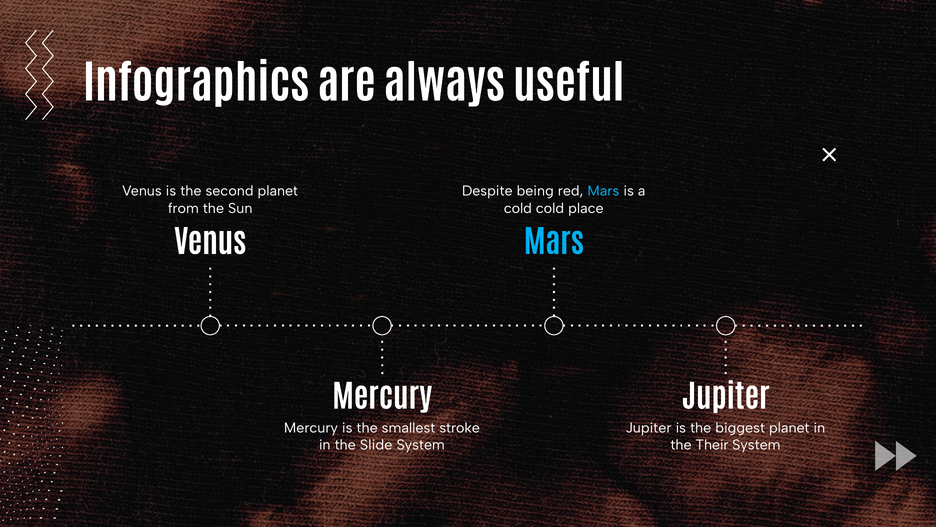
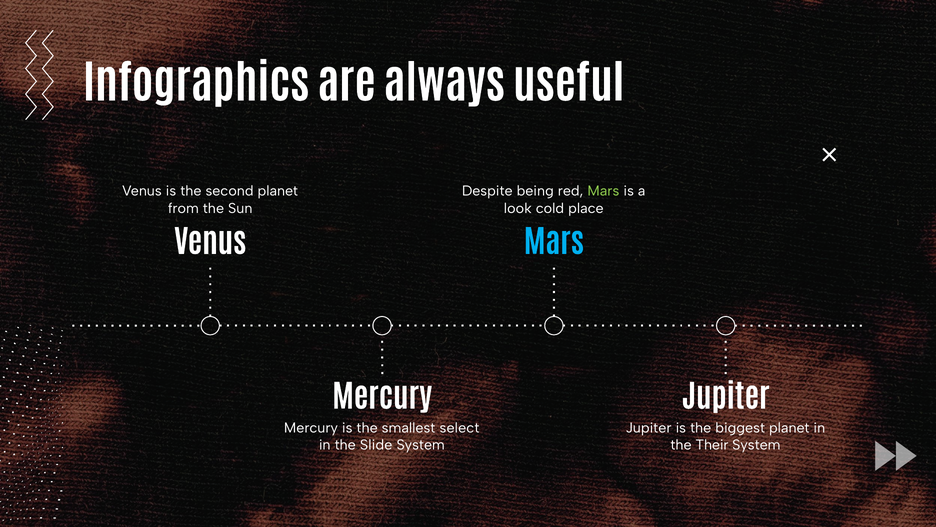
Mars colour: light blue -> light green (603, 191)
cold: cold -> look (518, 208)
stroke: stroke -> select (460, 428)
